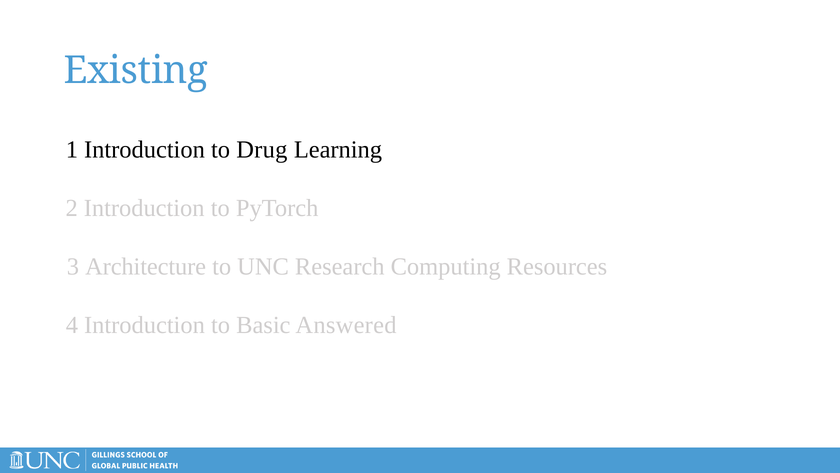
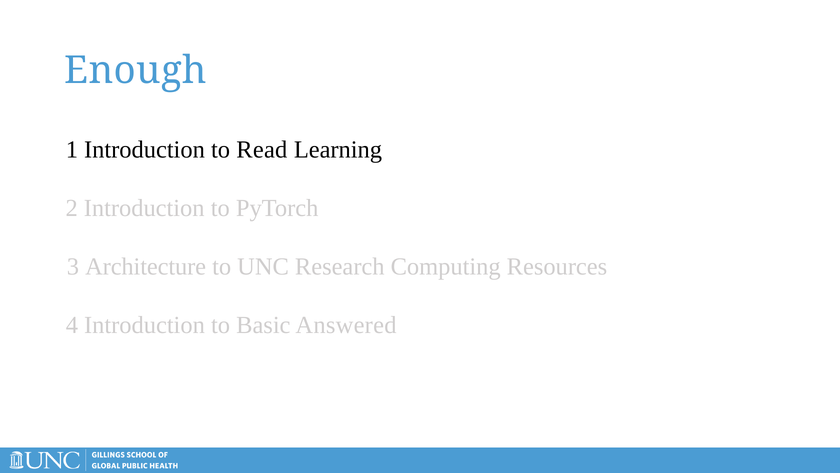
Existing: Existing -> Enough (135, 71)
Drug: Drug -> Read (262, 150)
